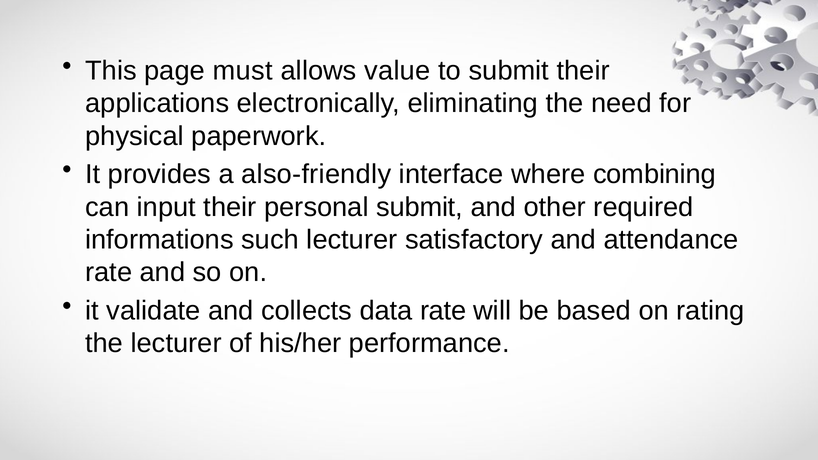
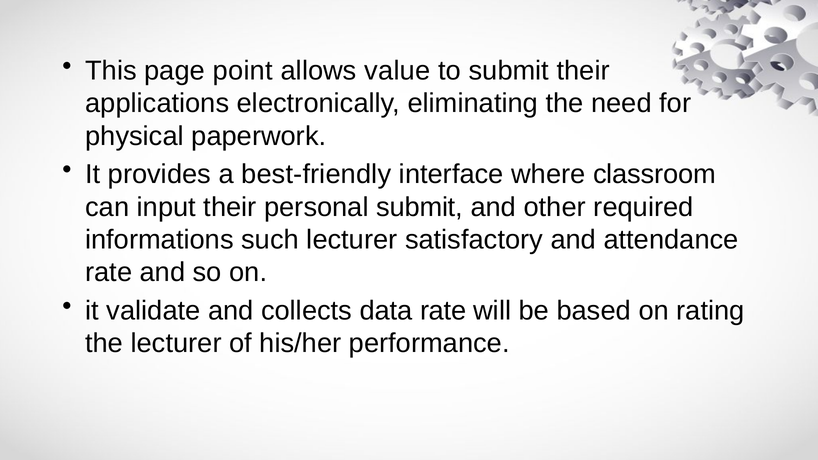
must: must -> point (243, 71)
also-friendly: also-friendly -> best-friendly (316, 174)
combining: combining -> classroom (654, 174)
